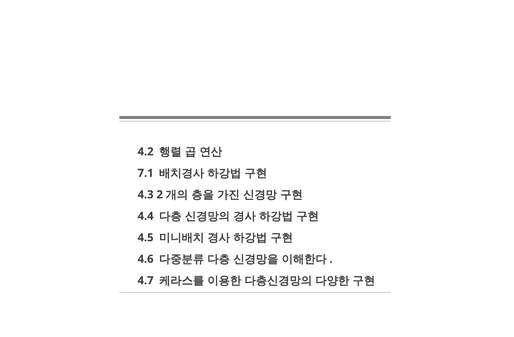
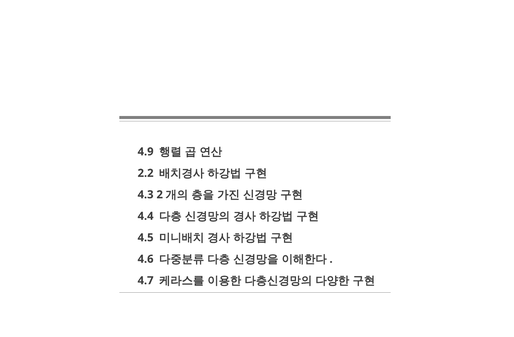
4.2: 4.2 -> 4.9 (146, 152)
7.1: 7.1 -> 2.2 (146, 173)
